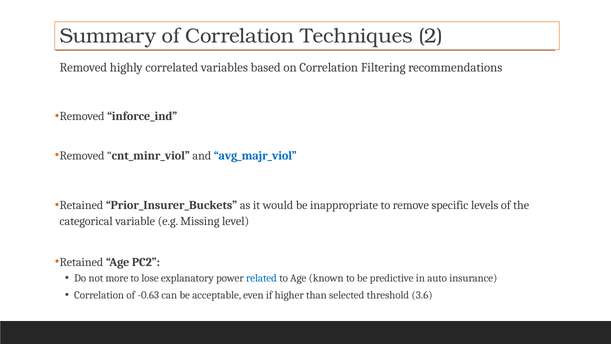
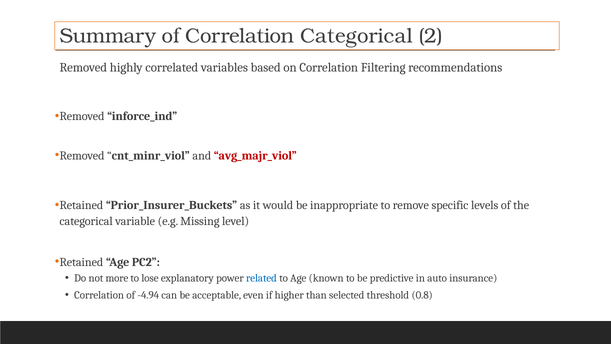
Correlation Techniques: Techniques -> Categorical (356, 36)
avg_majr_viol colour: blue -> red (255, 155)
-0.63: -0.63 -> -4.94 (148, 295)
3.6: 3.6 -> 0.8 (422, 295)
